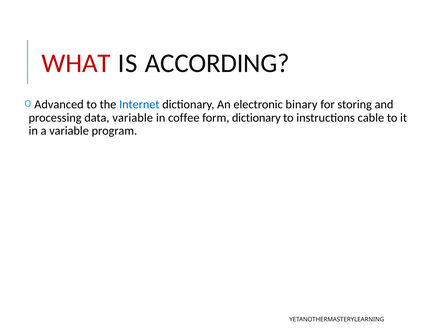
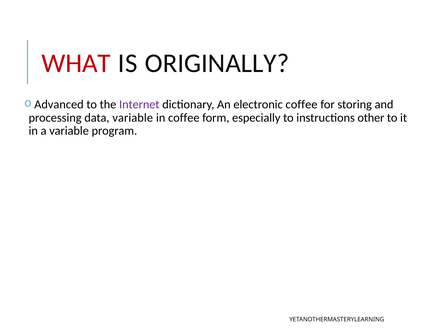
ACCORDING: ACCORDING -> ORIGINALLY (217, 63)
Internet colour: blue -> purple (139, 104)
electronic binary: binary -> coffee (302, 104)
form dictionary: dictionary -> especially (256, 118)
cable: cable -> other (371, 118)
